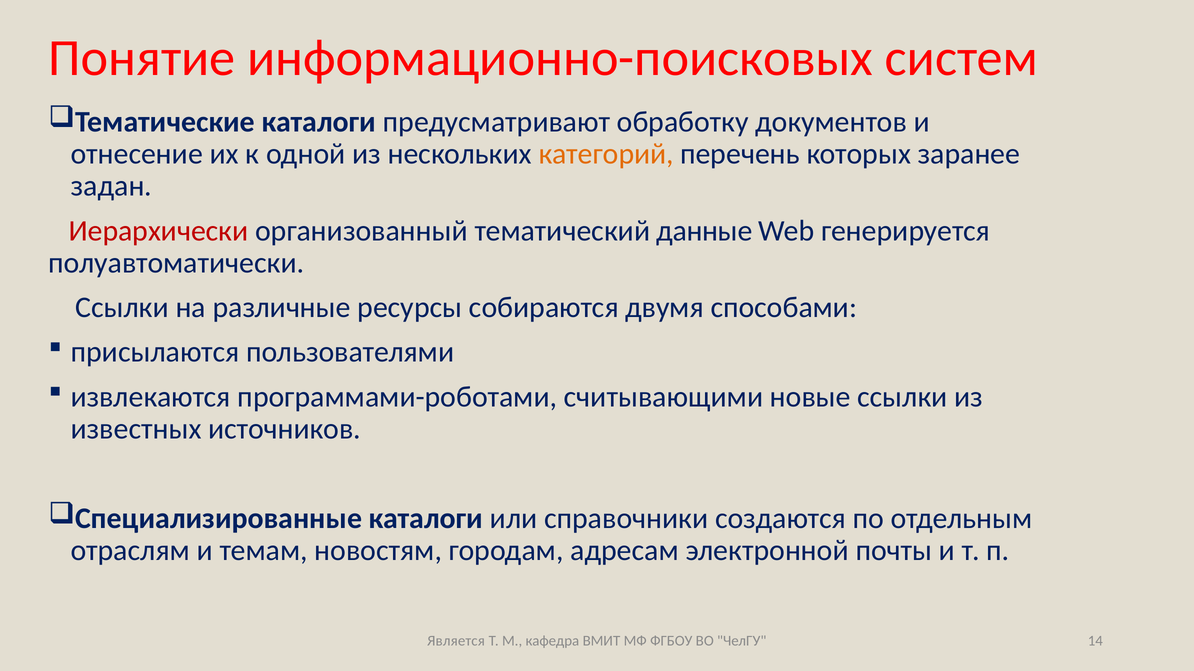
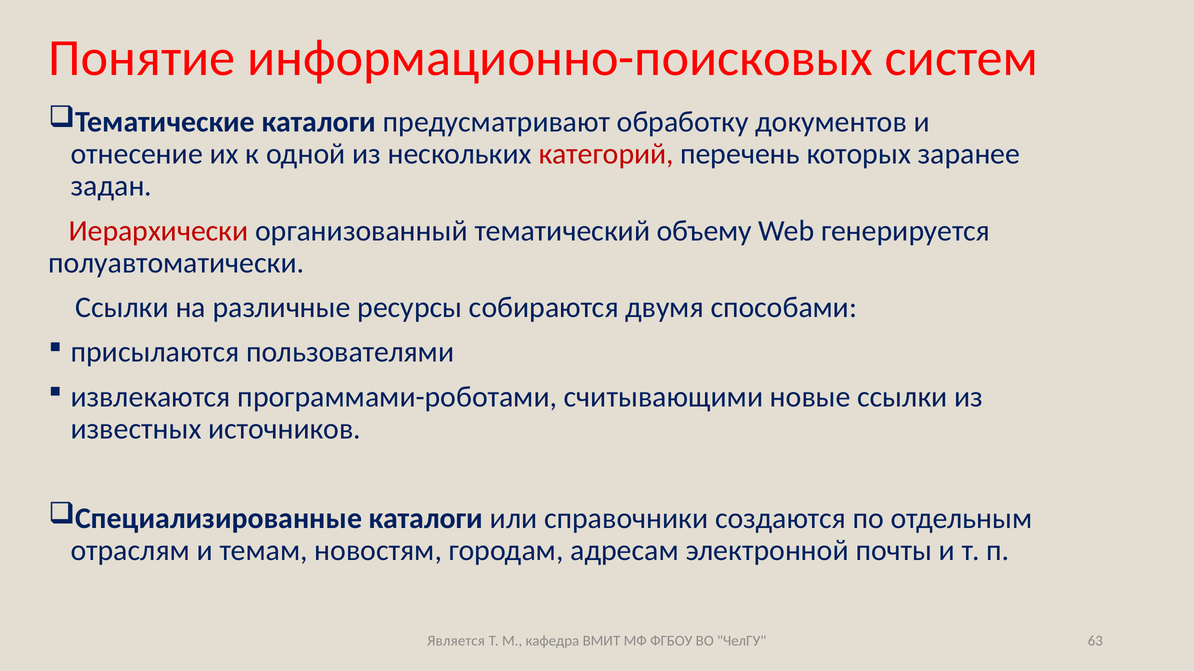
категорий colour: orange -> red (606, 154)
данные: данные -> объему (704, 231)
14: 14 -> 63 (1095, 641)
